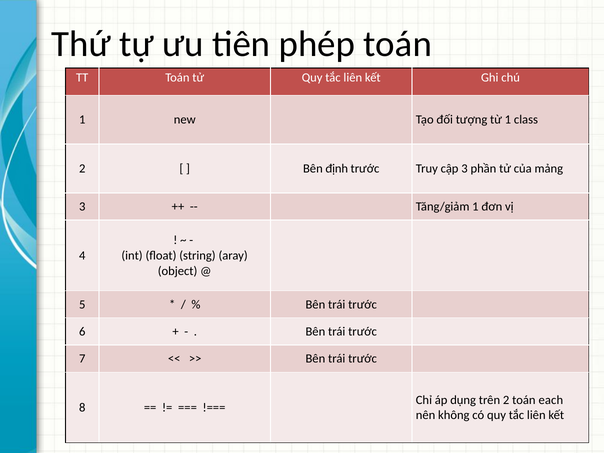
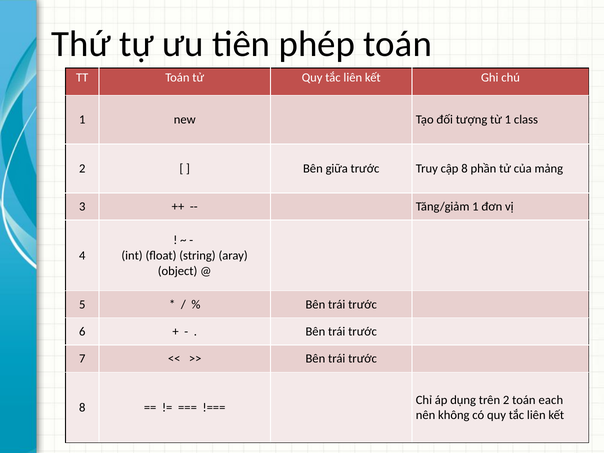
định: định -> giữa (337, 169)
cập 3: 3 -> 8 (464, 169)
